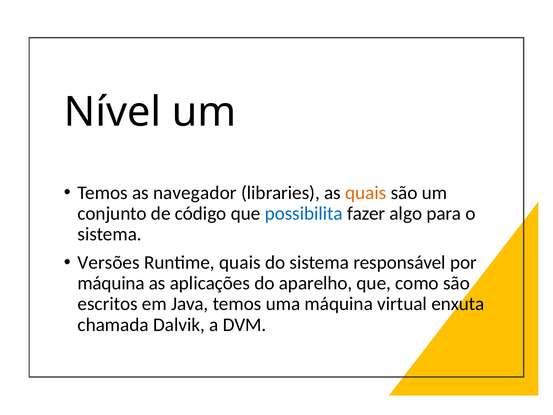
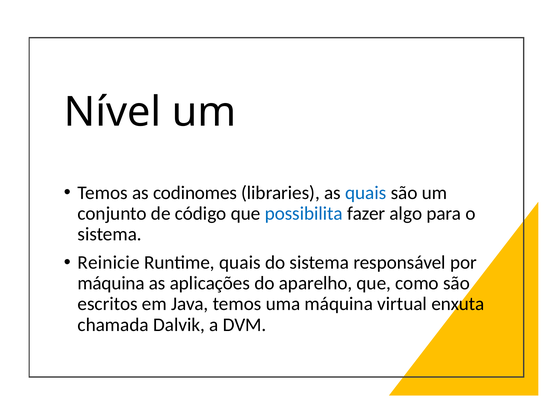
navegador: navegador -> codinomes (195, 193)
quais colour: orange -> blue (366, 193)
Versões: Versões -> Reinicie (109, 262)
